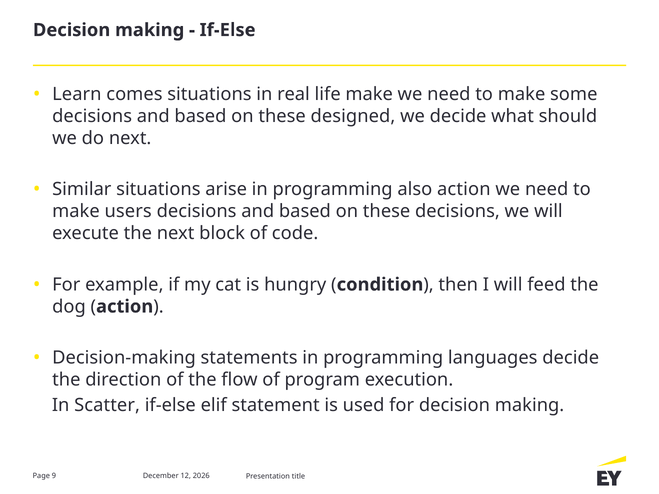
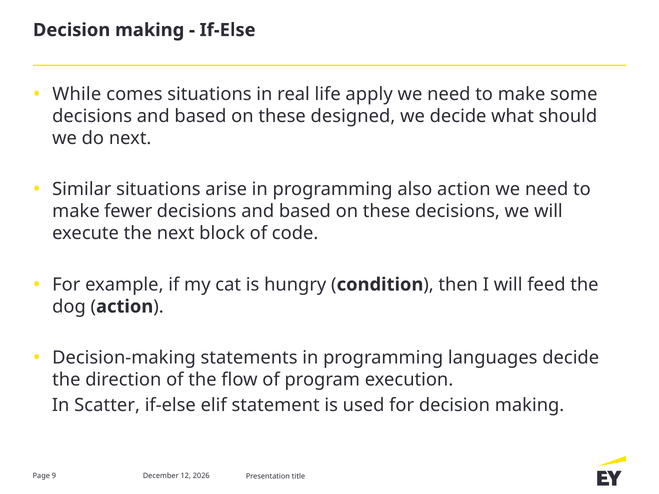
Learn: Learn -> While (77, 94)
life make: make -> apply (369, 94)
users: users -> fewer (128, 211)
